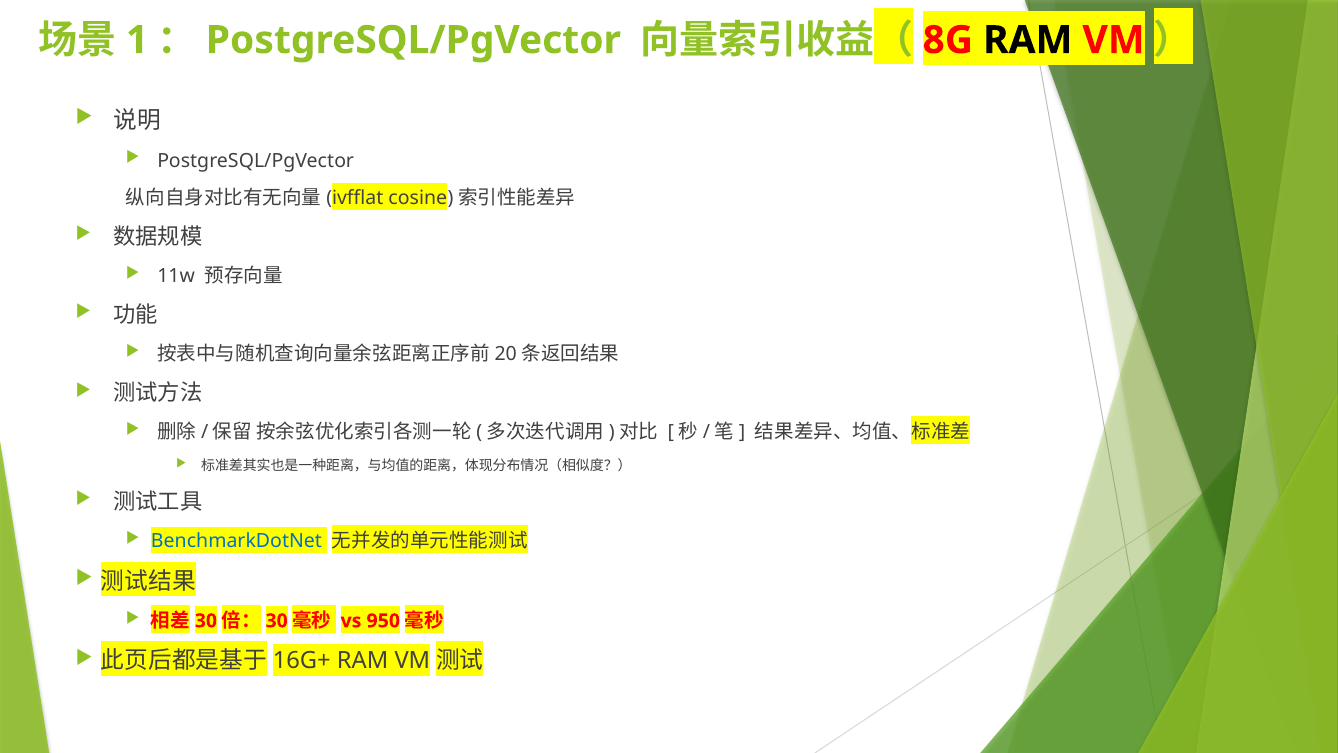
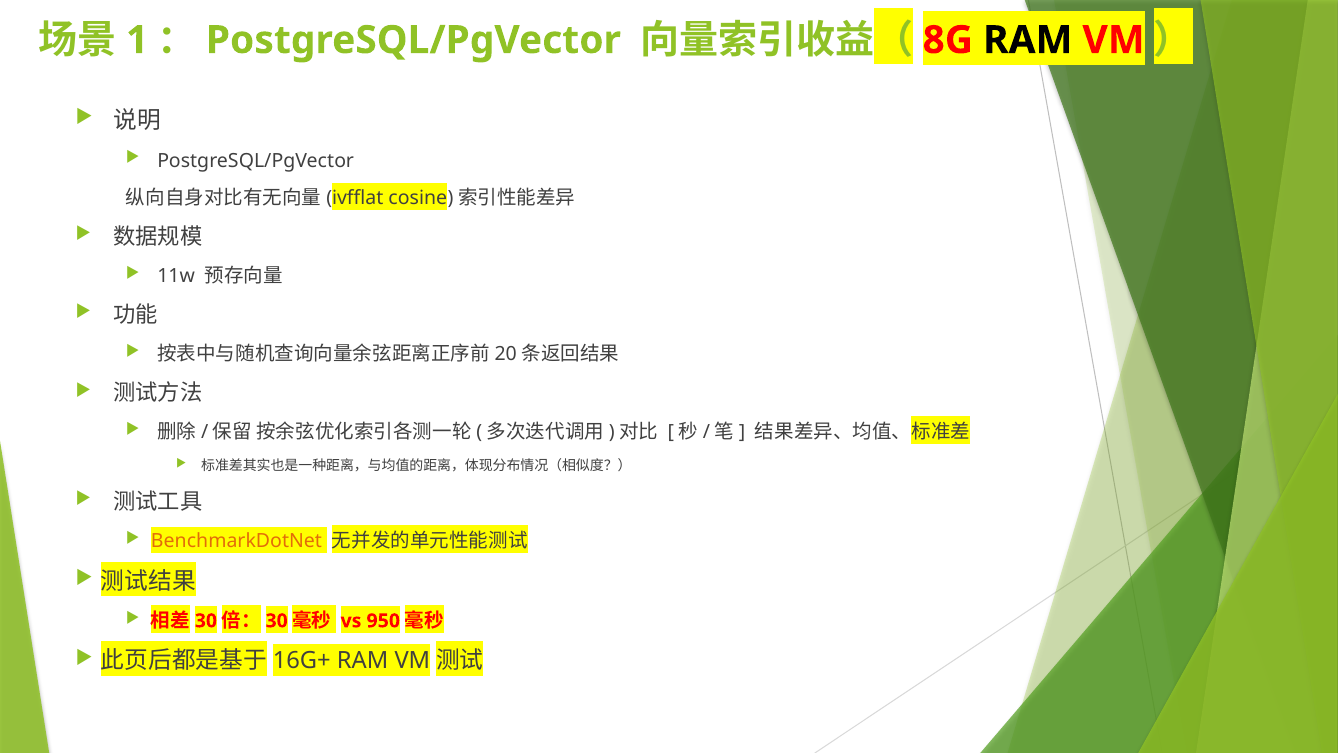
BenchmarkDotNet colour: blue -> orange (237, 541)
